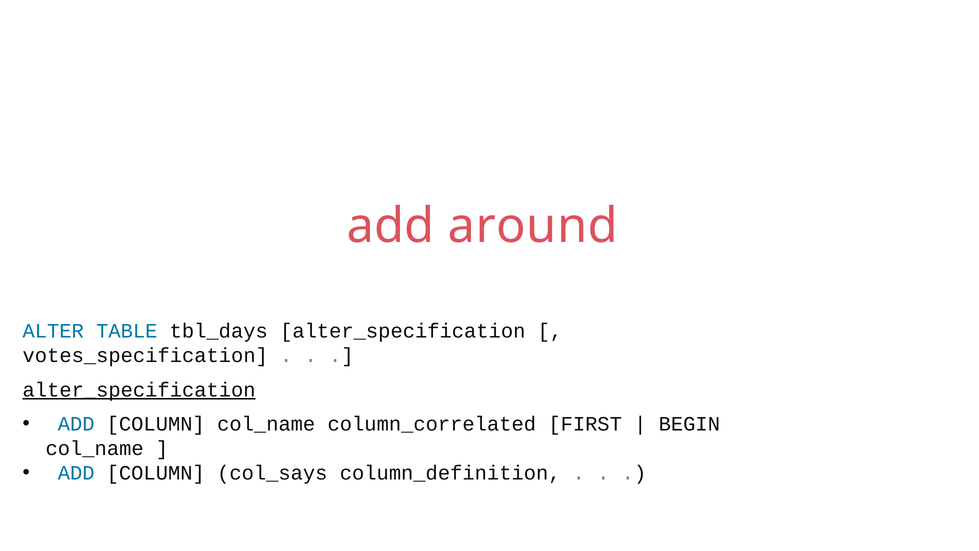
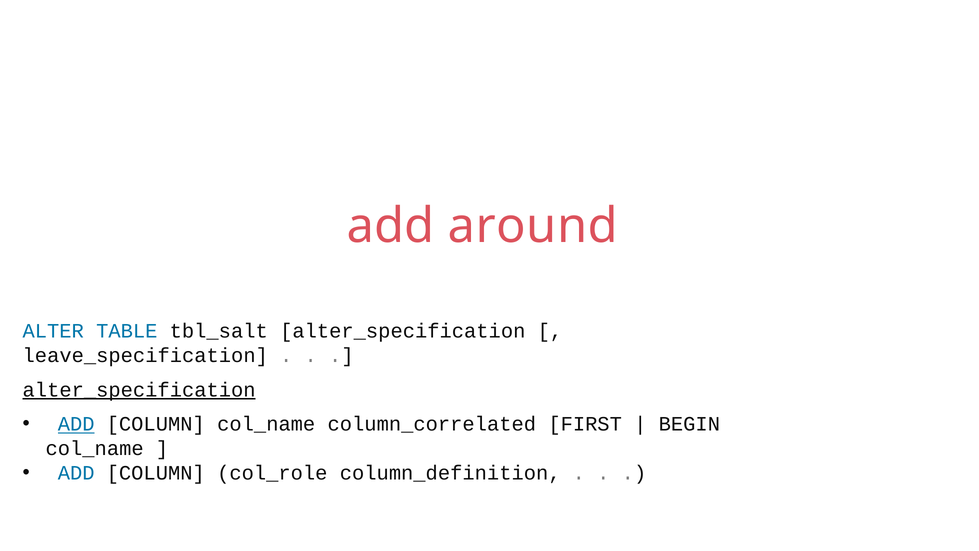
tbl_days: tbl_days -> tbl_salt (219, 331)
votes_specification: votes_specification -> leave_specification (145, 355)
ADD underline: none -> present (76, 424)
col_says: col_says -> col_role (272, 473)
